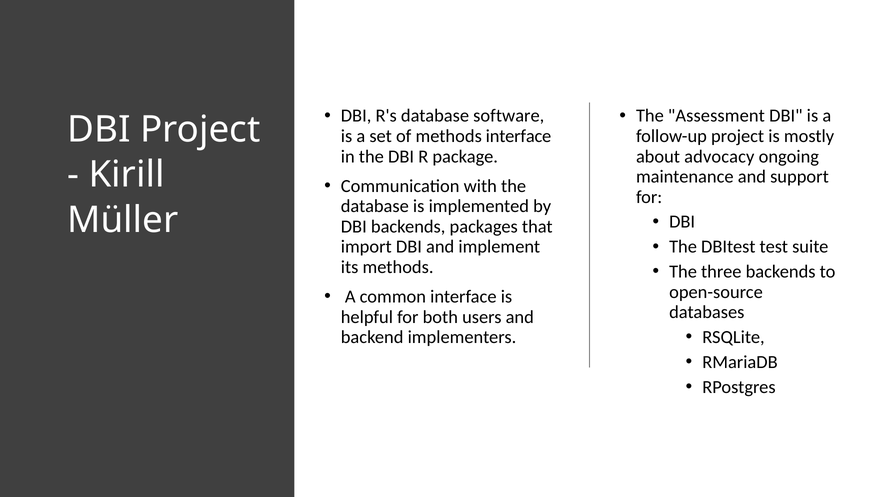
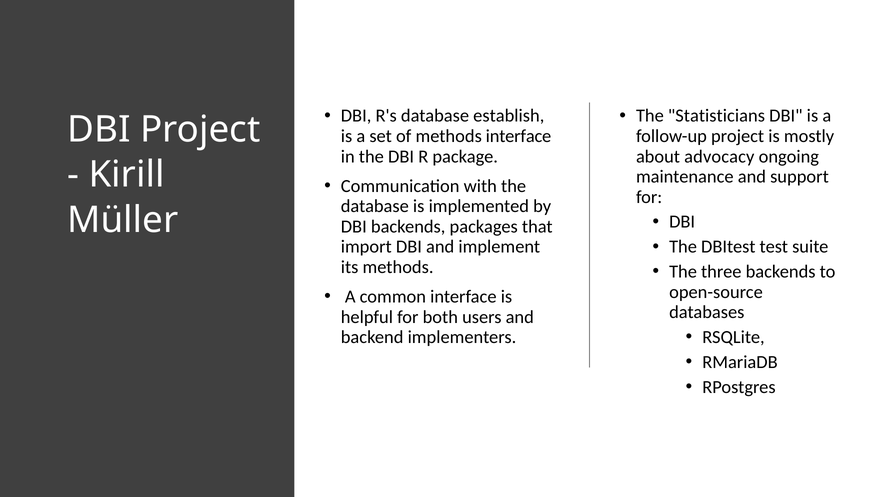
software: software -> establish (509, 116)
Assessment: Assessment -> Statisticians (716, 116)
